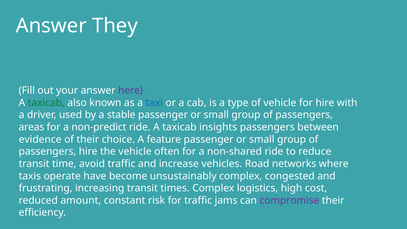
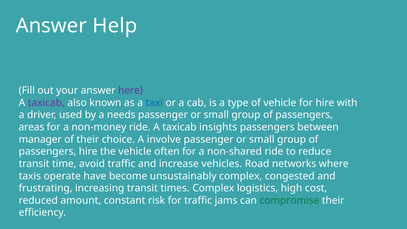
They: They -> Help (115, 26)
taxicab colour: green -> purple (46, 103)
stable: stable -> needs (121, 115)
non-predict: non-predict -> non-money (99, 127)
evidence: evidence -> manager (40, 139)
feature: feature -> involve (164, 139)
compromise colour: purple -> green (289, 200)
